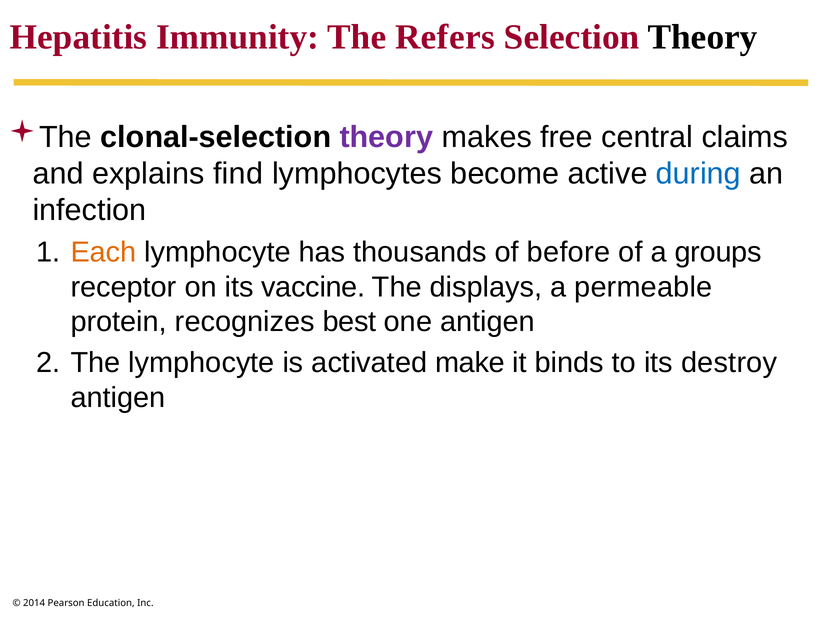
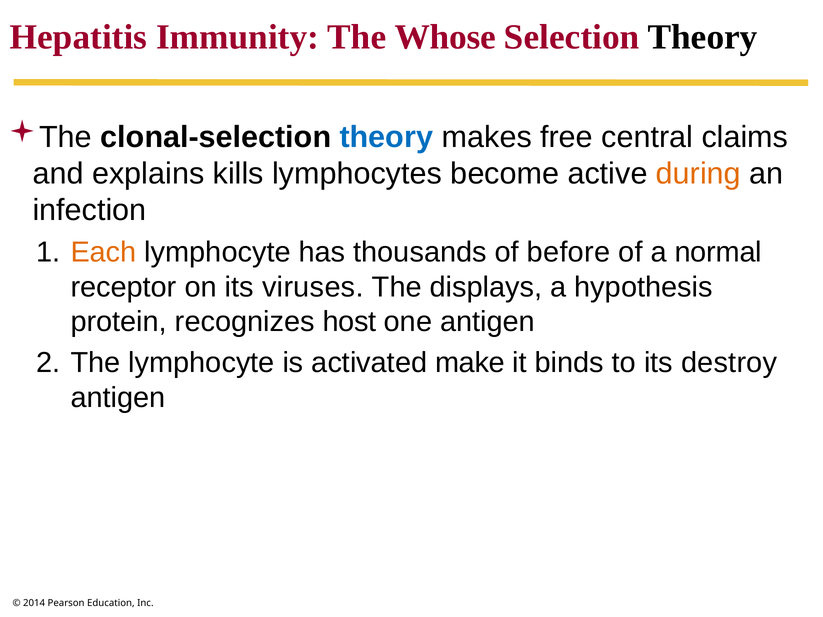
Refers: Refers -> Whose (445, 37)
theory colour: purple -> blue (386, 137)
find: find -> kills (238, 174)
during colour: blue -> orange (698, 174)
groups: groups -> normal (718, 252)
vaccine: vaccine -> viruses (313, 287)
permeable: permeable -> hypothesis (643, 287)
best: best -> host (349, 322)
